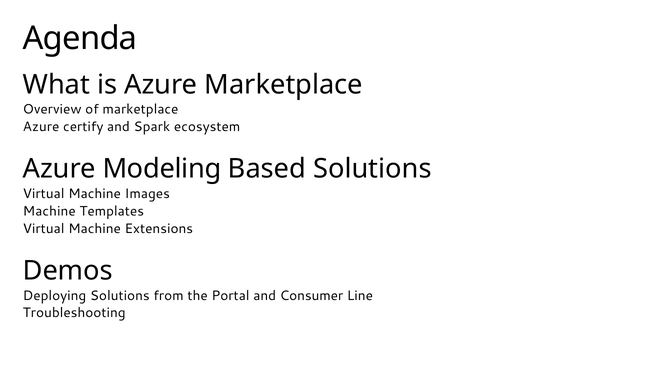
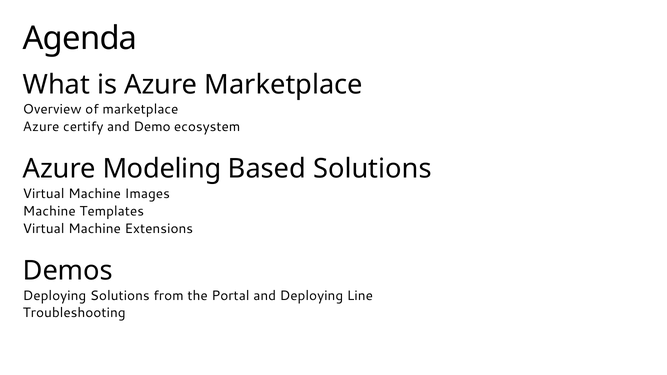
Spark: Spark -> Demo (152, 127)
and Consumer: Consumer -> Deploying (311, 296)
